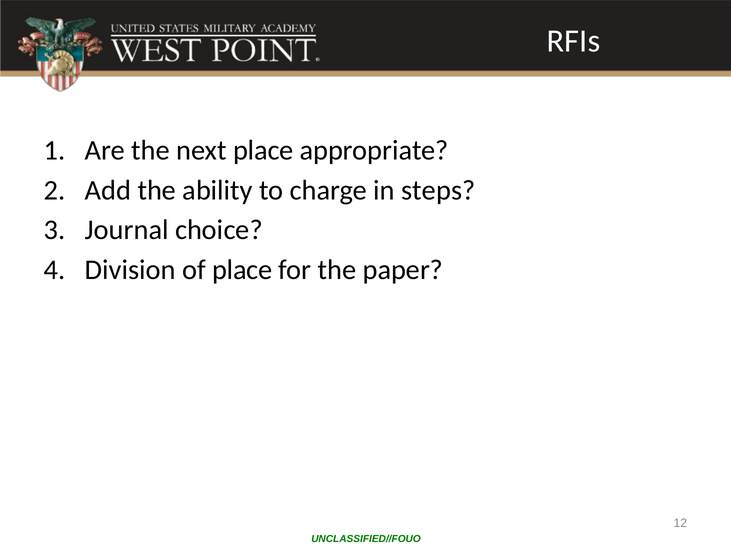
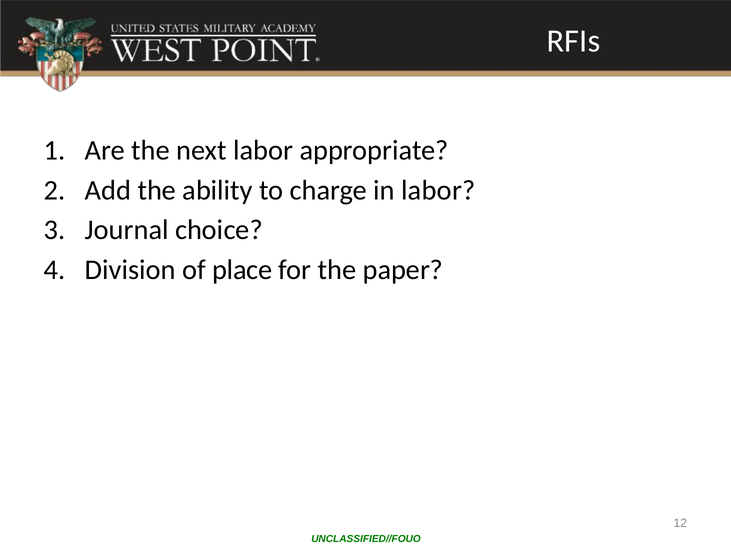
next place: place -> labor (263, 151)
in steps: steps -> labor (438, 190)
